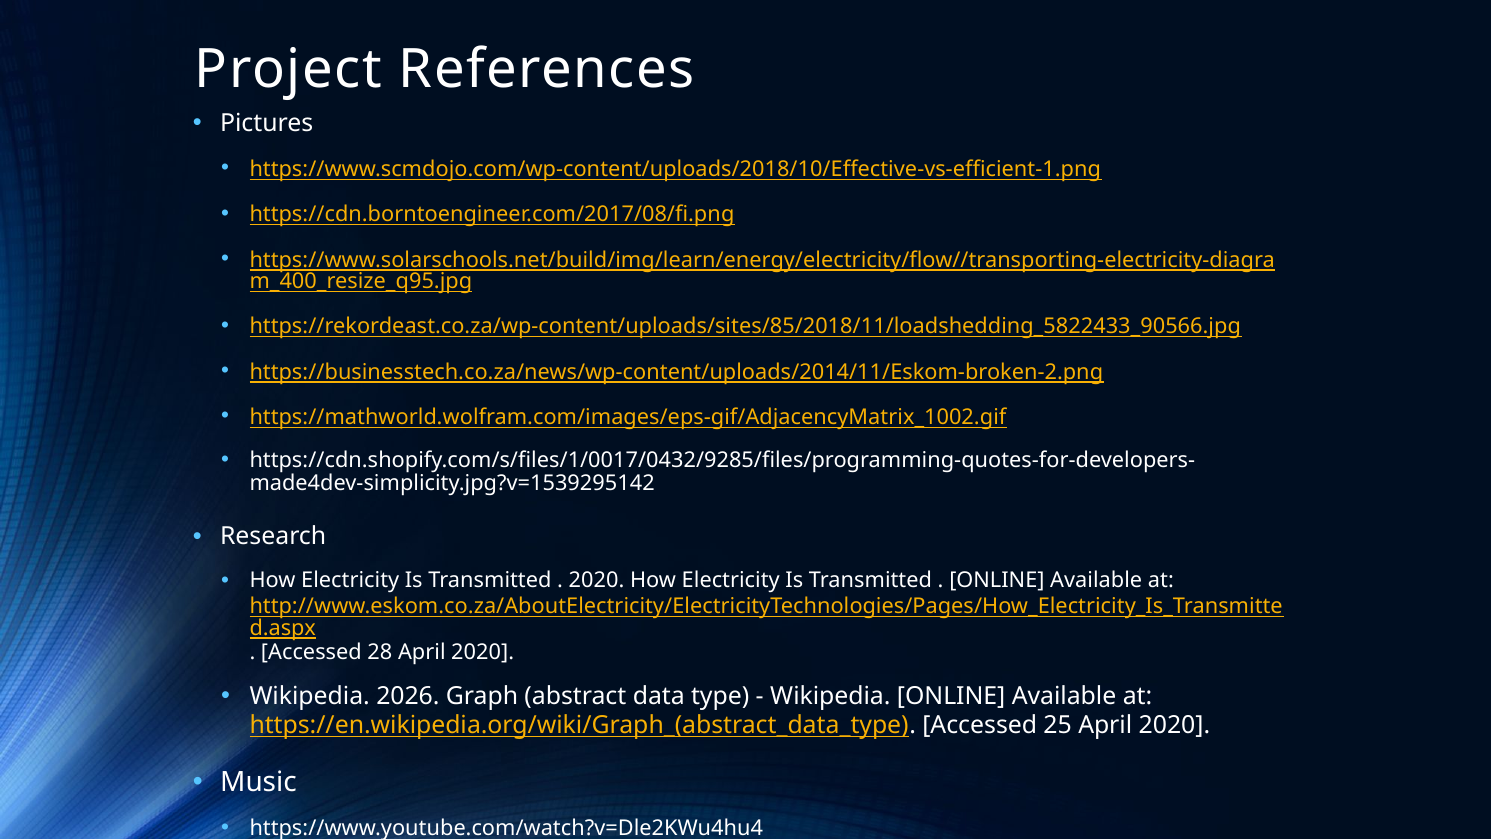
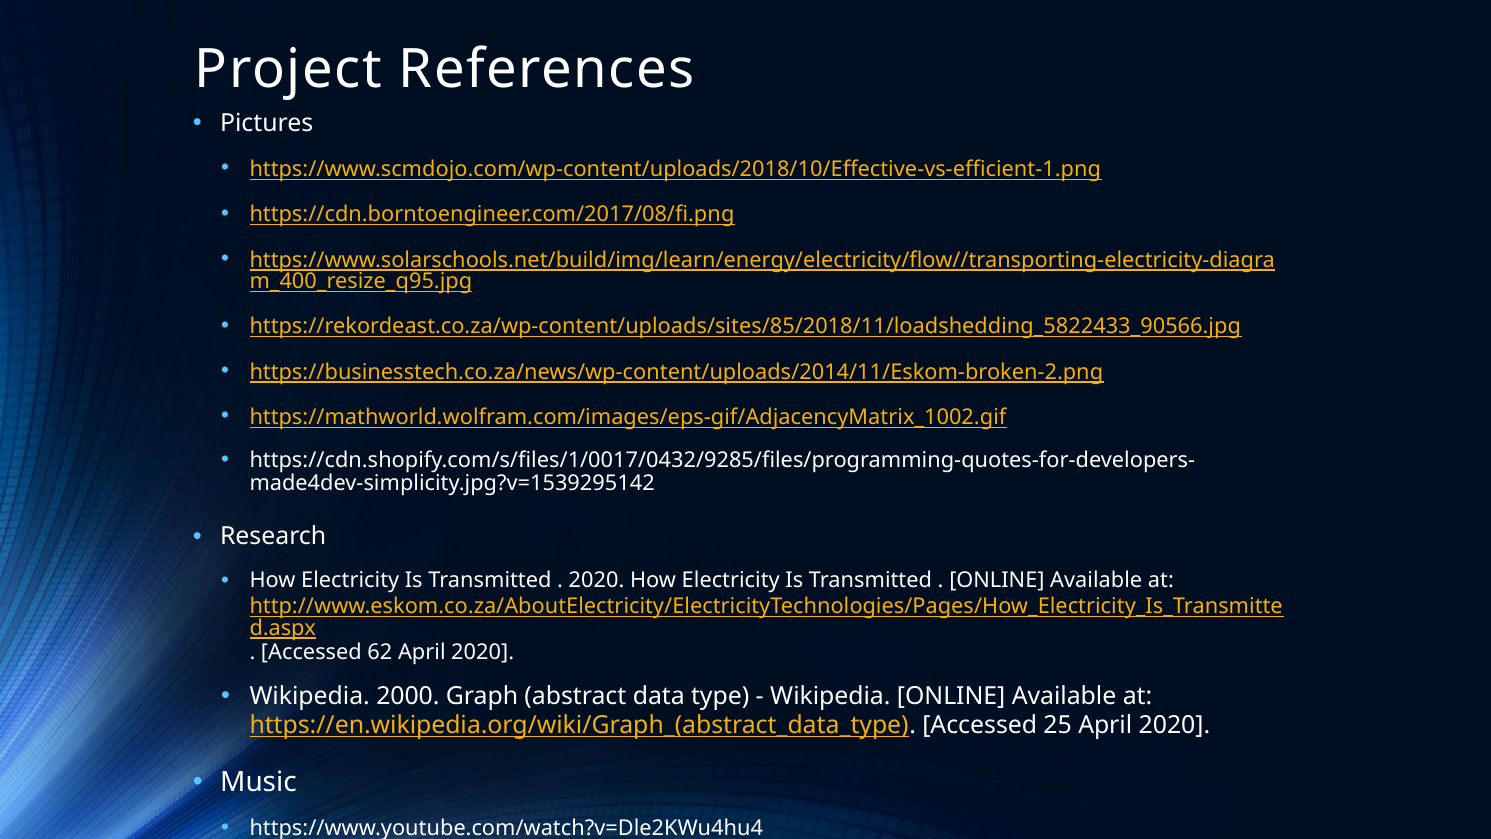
28: 28 -> 62 (380, 652)
2026: 2026 -> 2000 (408, 696)
